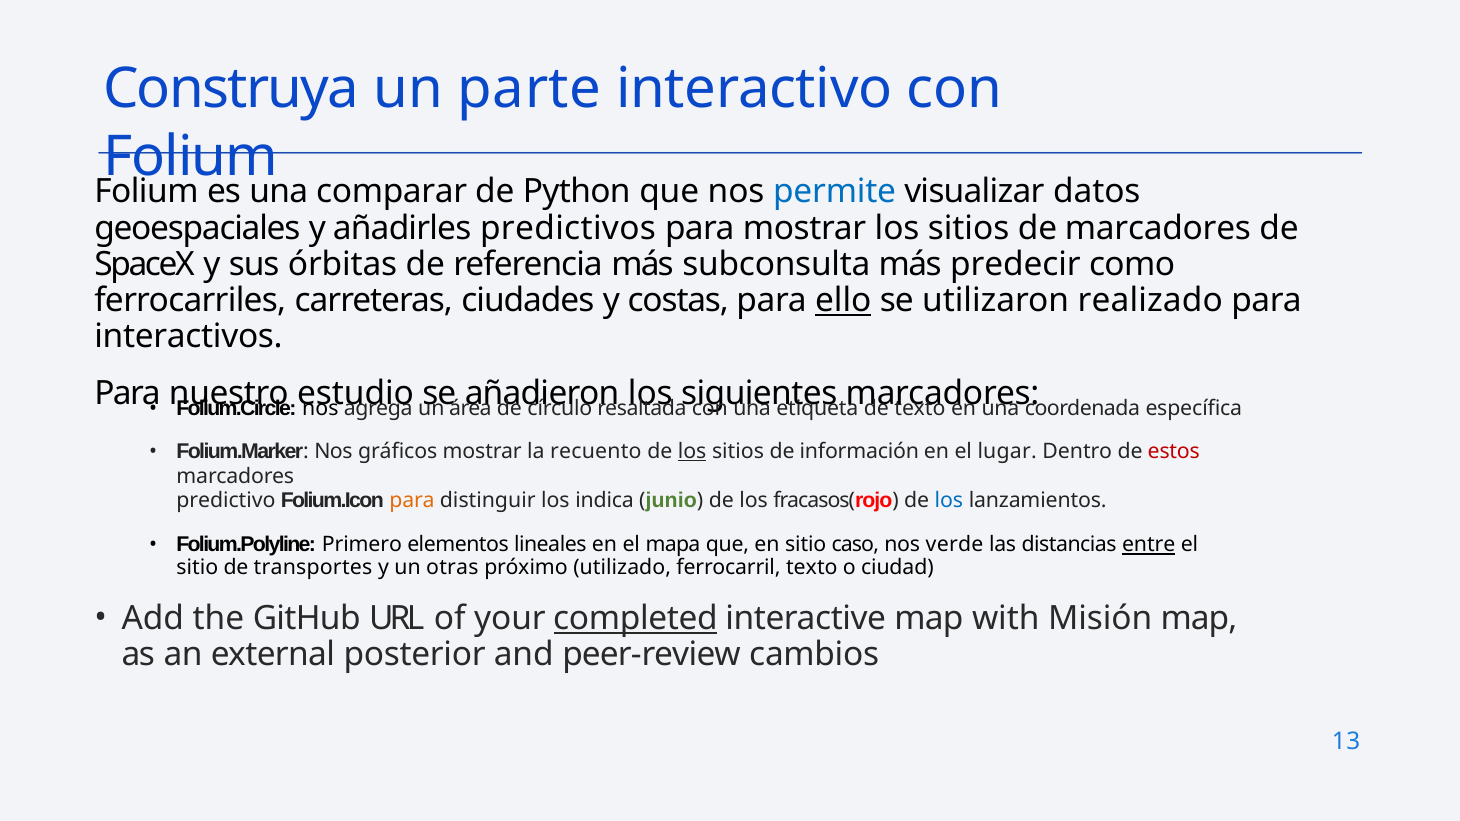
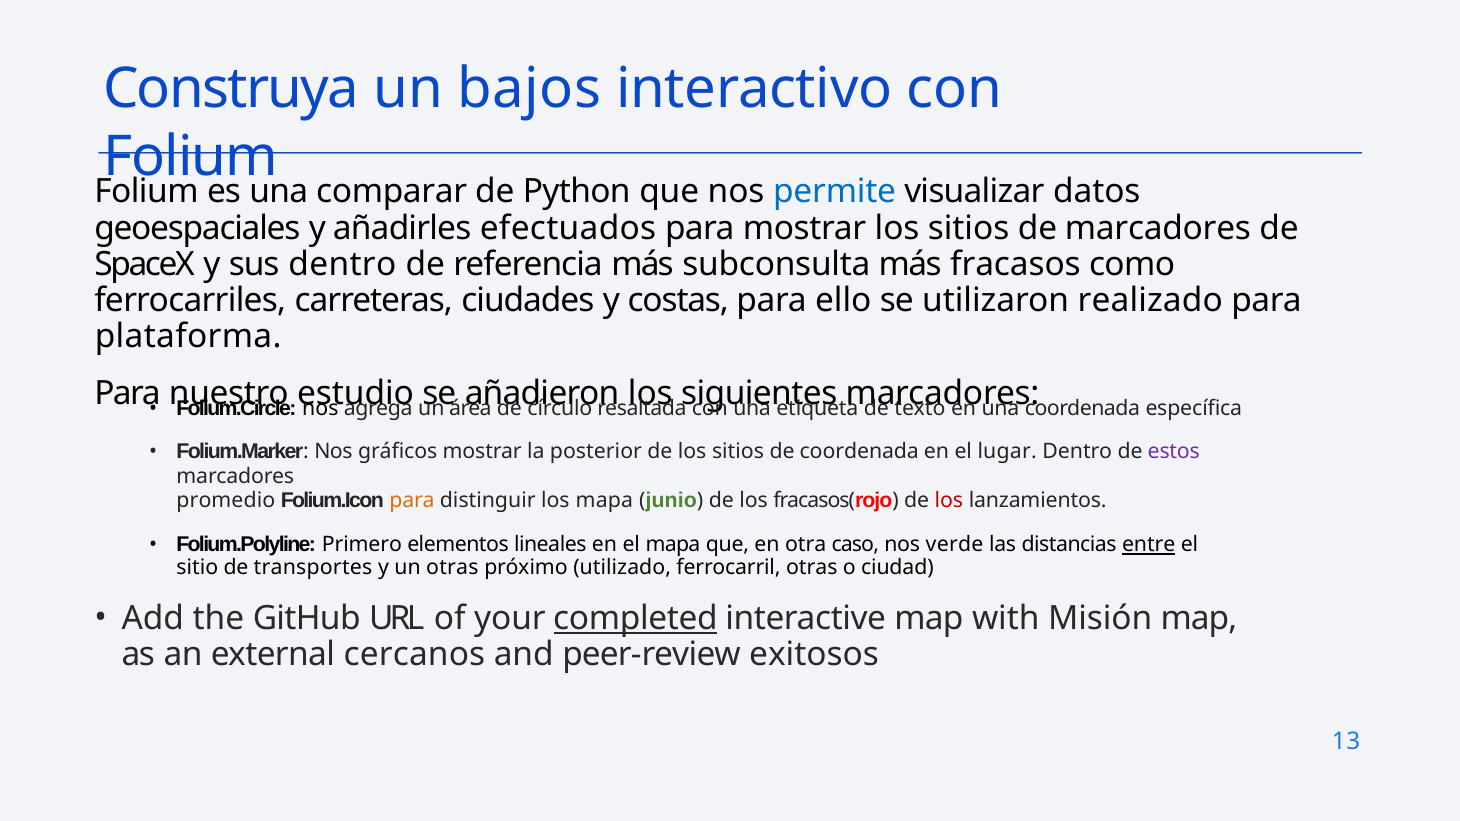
parte: parte -> bajos (530, 89)
predictivos: predictivos -> efectuados (568, 228)
sus órbitas: órbitas -> dentro (342, 264)
predecir: predecir -> fracasos (1015, 264)
ello underline: present -> none (843, 301)
interactivos: interactivos -> plataforma (188, 337)
recuento: recuento -> posterior (596, 452)
los underline: present -> none (692, 452)
de información: información -> coordenada (859, 452)
estos colour: red -> purple (1174, 452)
predictivo: predictivo -> promedio (226, 500)
los indica: indica -> mapa (604, 500)
los colour: blue -> red (949, 500)
en sitio: sitio -> otra (806, 545)
ferrocarril texto: texto -> otras (812, 568)
posterior: posterior -> cercanos (414, 655)
cambios: cambios -> exitosos (814, 655)
